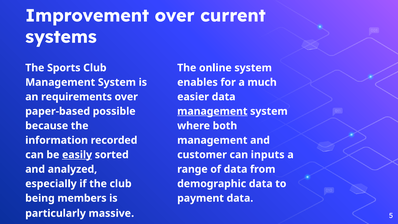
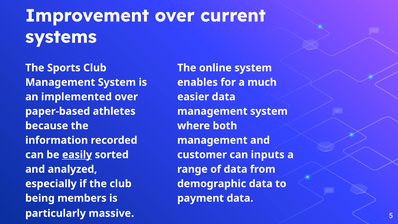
requirements: requirements -> implemented (76, 97)
possible: possible -> athletes (114, 111)
management underline: present -> none (212, 111)
